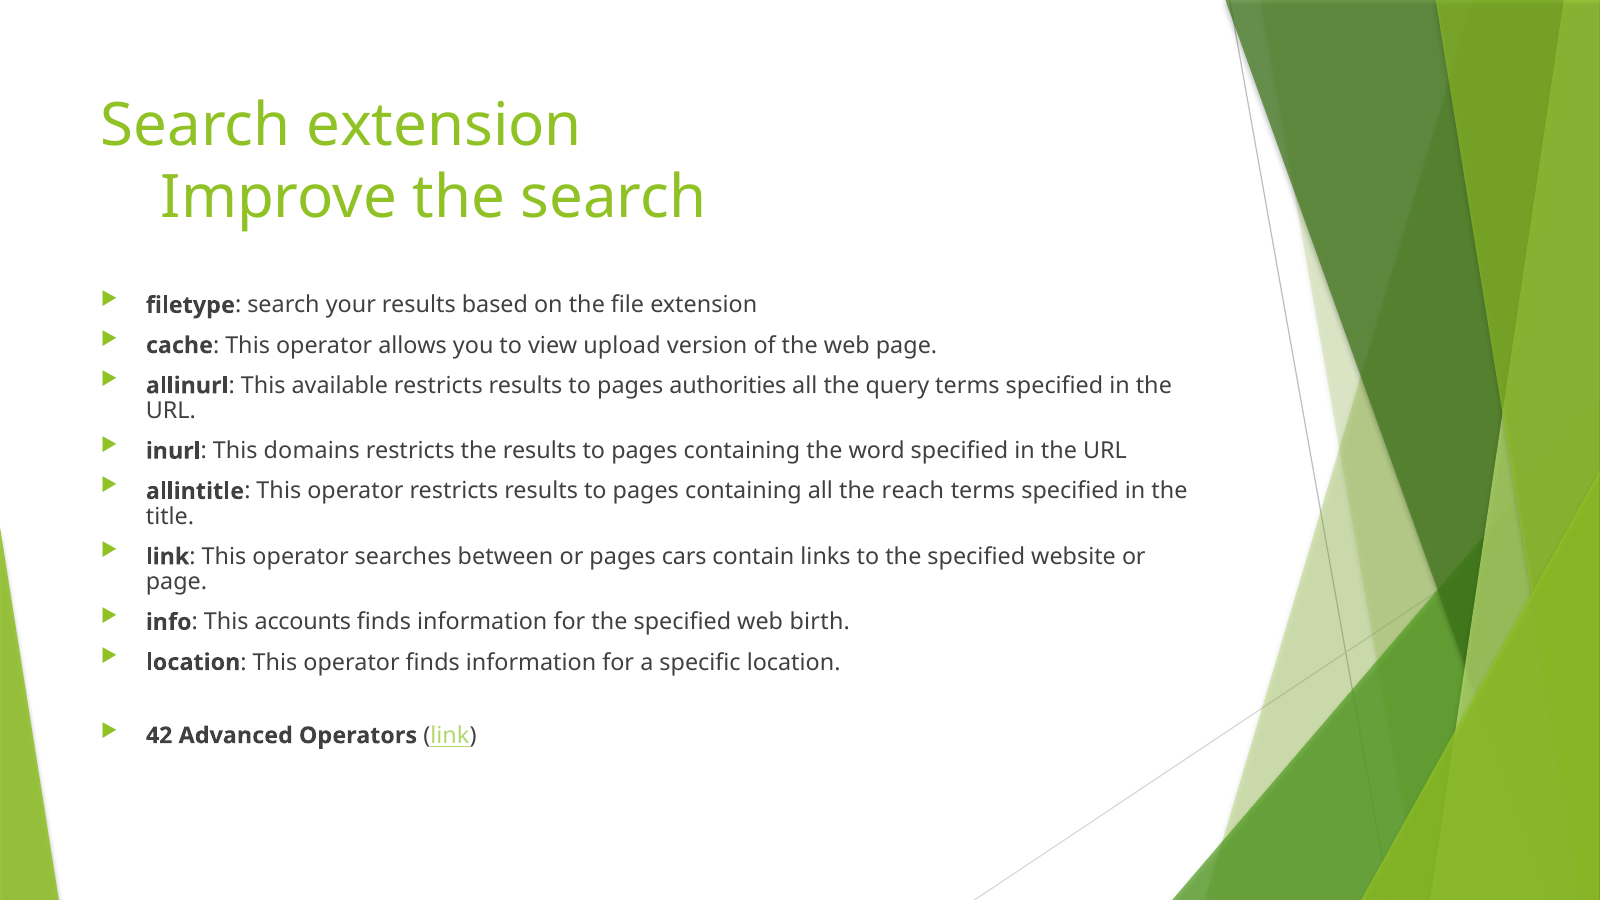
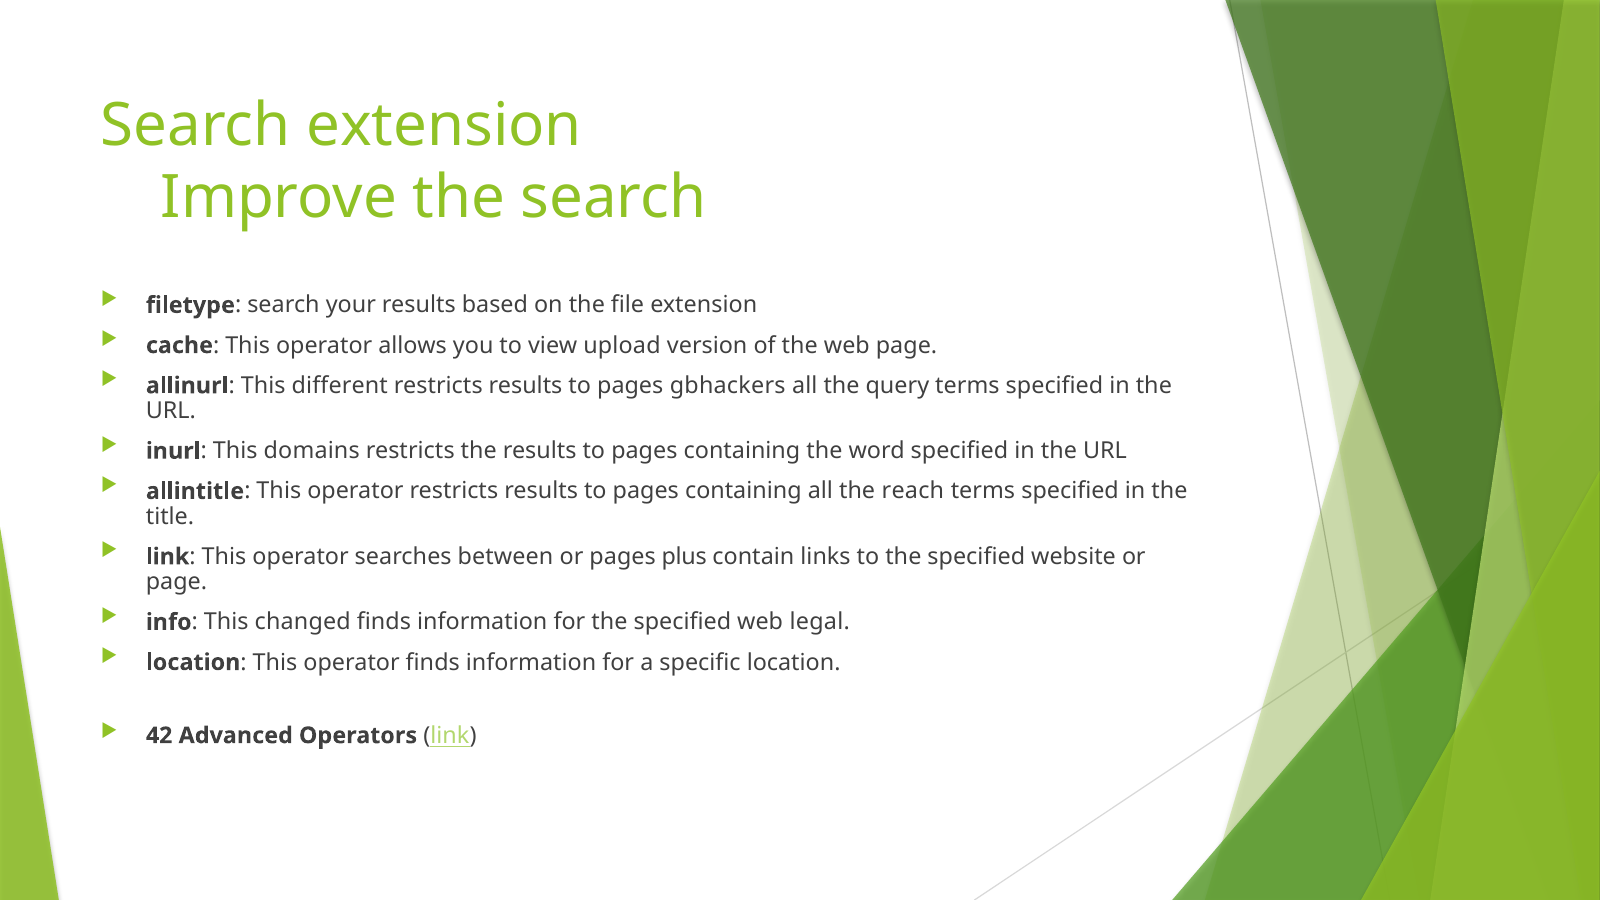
available: available -> different (340, 386)
authorities: authorities -> gbhackers (728, 386)
cars: cars -> plus (684, 557)
accounts: accounts -> changed (303, 622)
birth: birth -> legal (820, 622)
